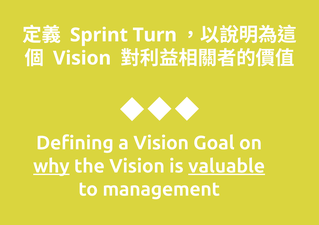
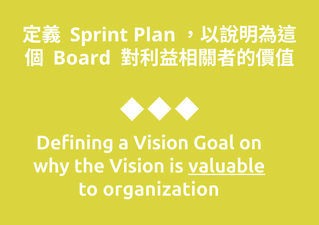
Turn: Turn -> Plan (155, 35)
Vision: Vision -> Board (82, 58)
why underline: present -> none (51, 166)
management: management -> organization (161, 189)
